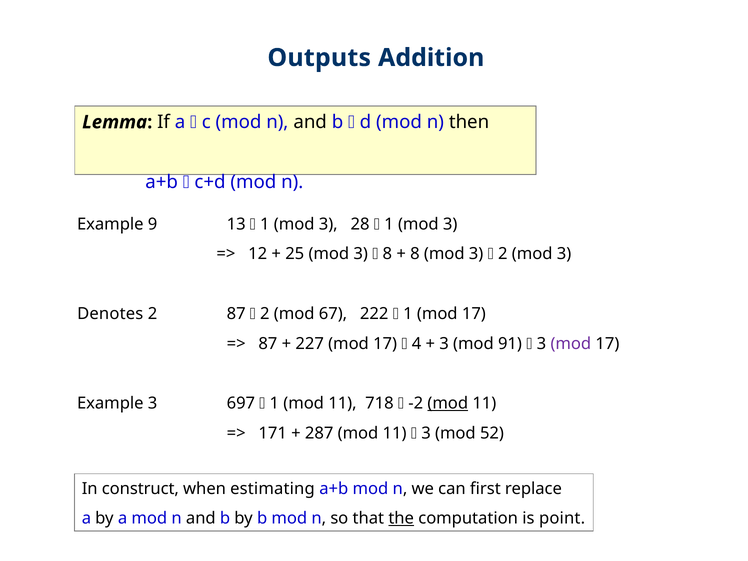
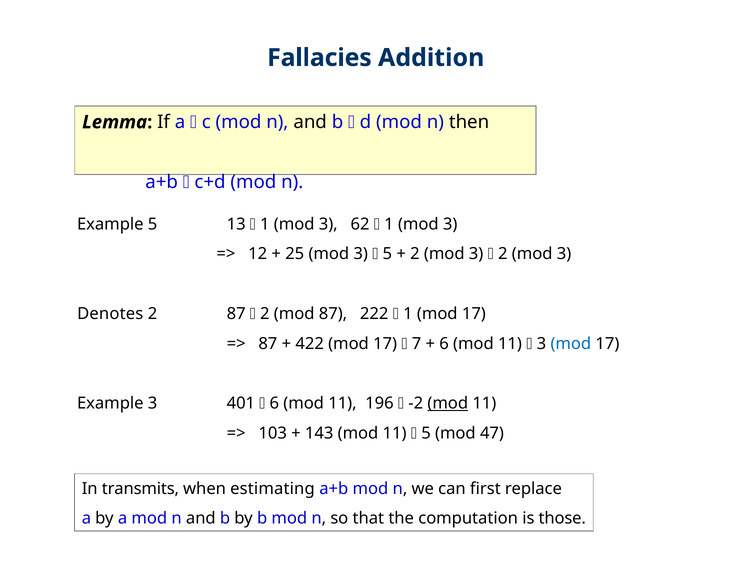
Outputs: Outputs -> Fallacies (319, 58)
Example 9: 9 -> 5 (153, 224)
28: 28 -> 62 (360, 224)
8: 8 -> 5 (387, 254)
8: 8 -> 2 (415, 254)
mod 67: 67 -> 87 (333, 314)
227: 227 -> 422 (310, 344)
4: 4 -> 7 (417, 344)
3: 3 -> 6 (444, 344)
91: 91 -> 11 (510, 344)
mod colour: purple -> blue (571, 344)
697: 697 -> 401 (241, 403)
1: 1 -> 6 (274, 403)
718: 718 -> 196 (379, 403)
171: 171 -> 103 (273, 433)
287: 287 -> 143 (319, 433)
3: 3 -> 5 (426, 433)
52: 52 -> 47 (492, 433)
construct: construct -> transmits (140, 489)
the underline: present -> none (401, 518)
point: point -> those (562, 518)
